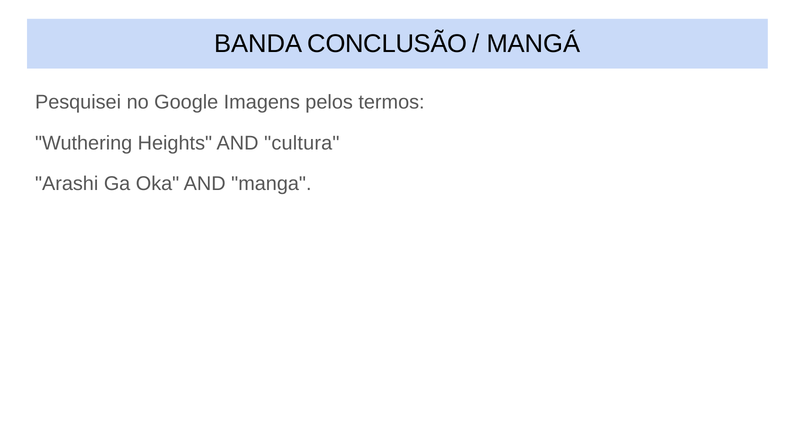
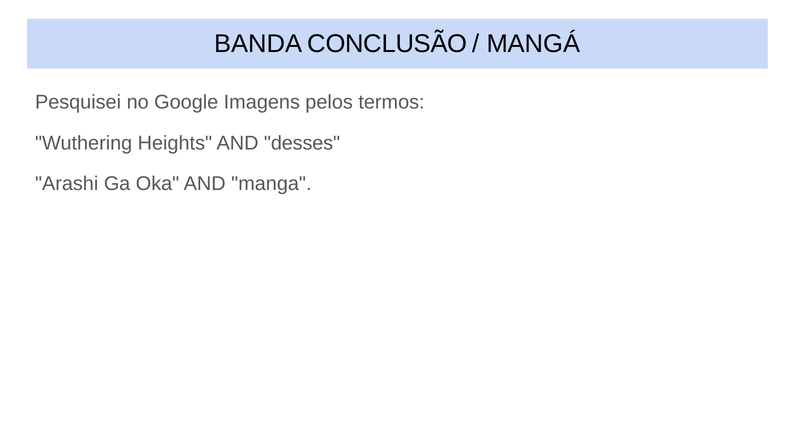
cultura: cultura -> desses (302, 143)
